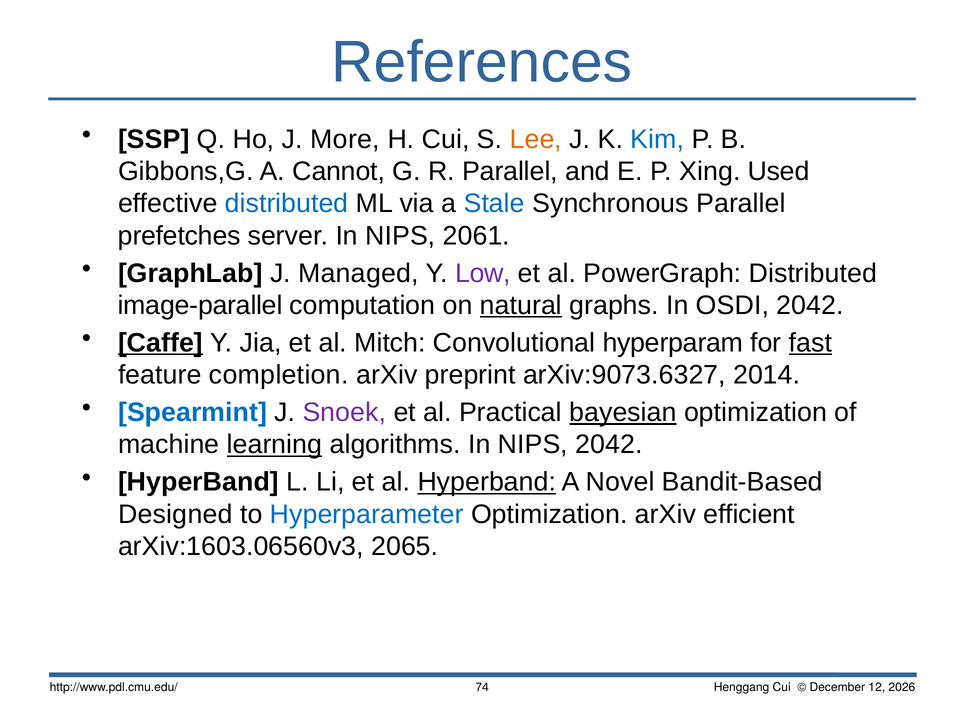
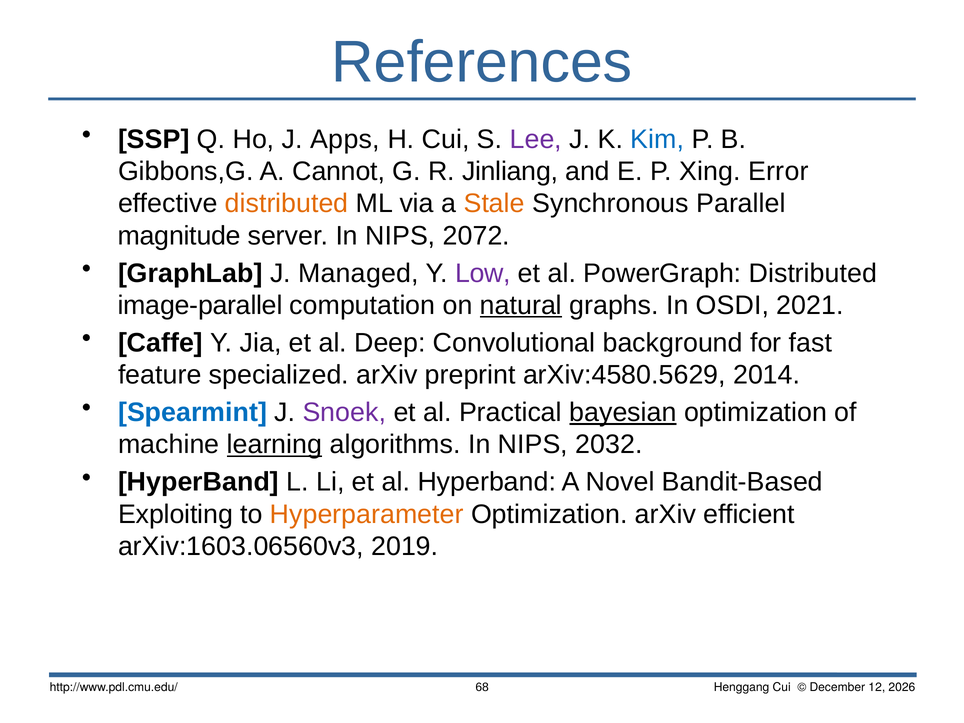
More: More -> Apps (345, 139)
Lee colour: orange -> purple (536, 139)
R Parallel: Parallel -> Jinliang (510, 171)
Used: Used -> Error (778, 171)
distributed colour: blue -> orange (287, 204)
Stale colour: blue -> orange (494, 204)
prefetches: prefetches -> magnitude (179, 236)
2061: 2061 -> 2072 (476, 236)
OSDI 2042: 2042 -> 2021 (810, 305)
Caffe underline: present -> none (160, 343)
Mitch: Mitch -> Deep (390, 343)
hyperparam: hyperparam -> background (673, 343)
fast underline: present -> none (810, 343)
completion: completion -> specialized (279, 375)
arXiv:9073.6327: arXiv:9073.6327 -> arXiv:4580.5629 (624, 375)
NIPS 2042: 2042 -> 2032 (609, 445)
Hyperband underline: present -> none (487, 482)
Designed: Designed -> Exploiting (175, 514)
Hyperparameter colour: blue -> orange (367, 514)
2065: 2065 -> 2019 (405, 546)
74: 74 -> 68 (482, 687)
